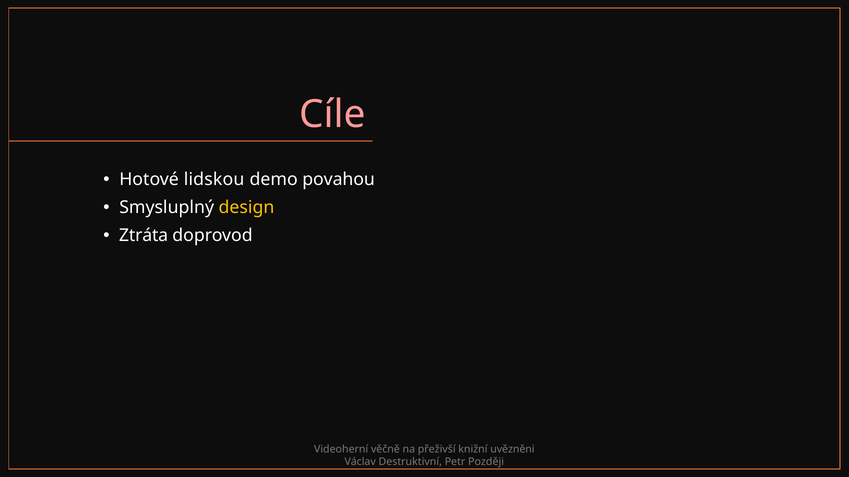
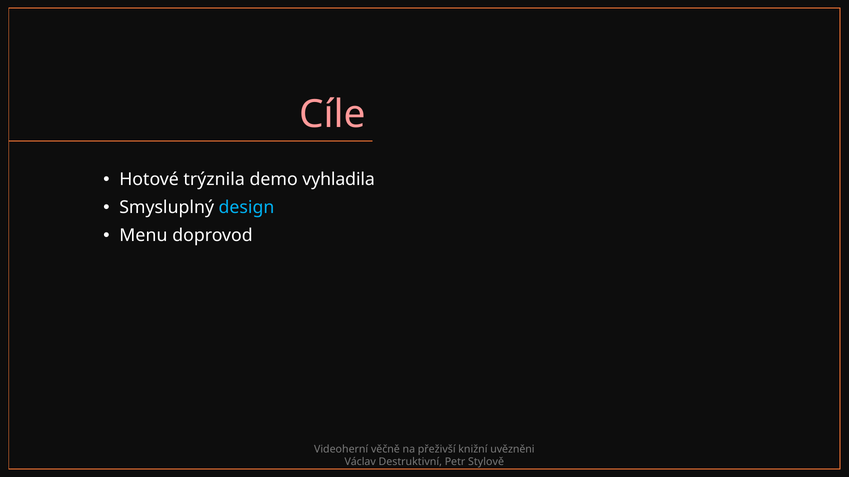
lidskou: lidskou -> trýznila (214, 180)
povahou: povahou -> vyhladila (339, 180)
design colour: yellow -> light blue (246, 208)
Ztráta: Ztráta -> Menu (143, 236)
Později: Později -> Stylově (486, 462)
